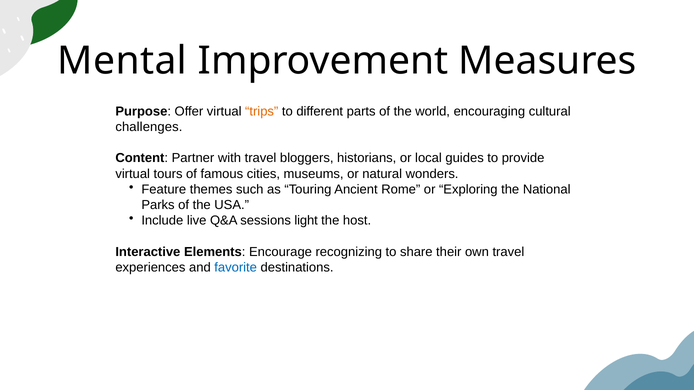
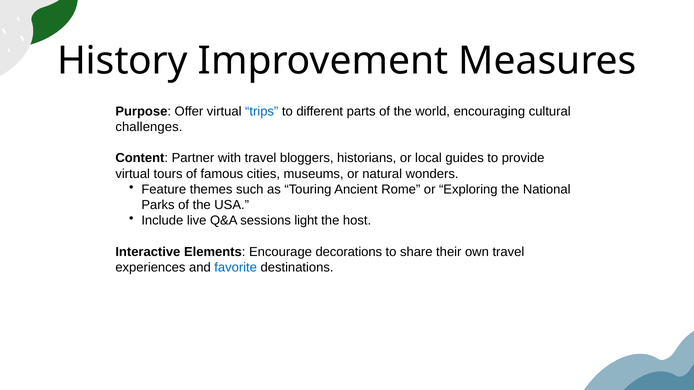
Mental: Mental -> History (123, 61)
trips colour: orange -> blue (262, 111)
recognizing: recognizing -> decorations (349, 252)
